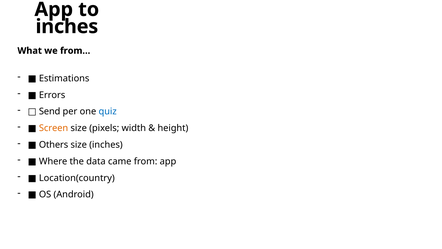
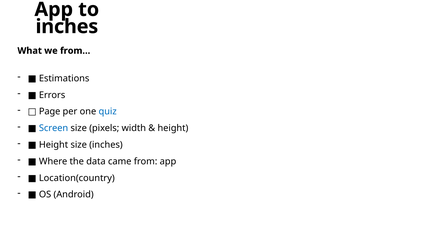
Send: Send -> Page (50, 111)
Screen colour: orange -> blue (54, 128)
Others: Others -> Height (54, 145)
